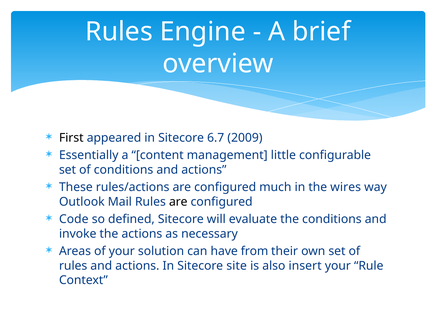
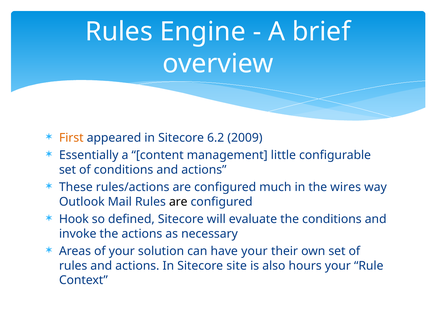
First colour: black -> orange (71, 138)
6.7: 6.7 -> 6.2 (216, 138)
Code: Code -> Hook (74, 219)
have from: from -> your (254, 251)
insert: insert -> hours (305, 266)
